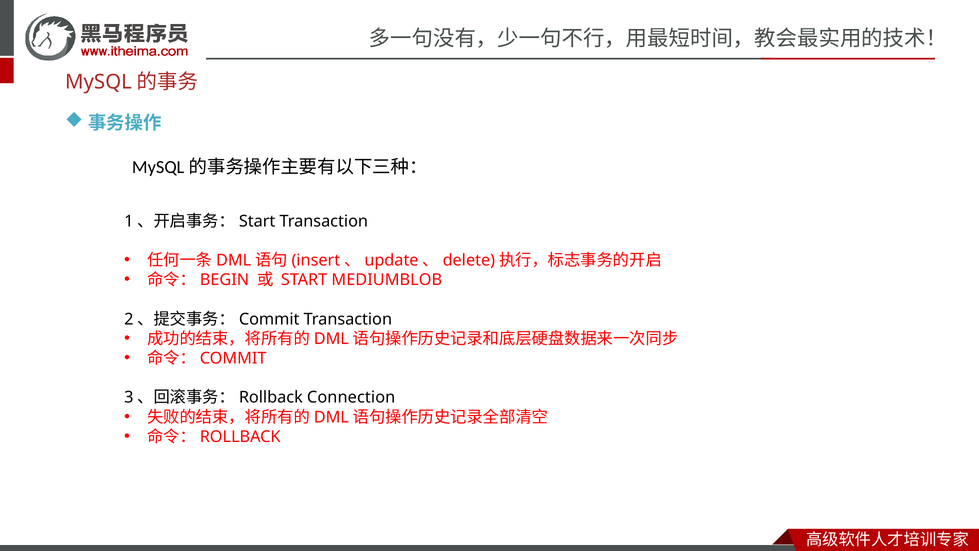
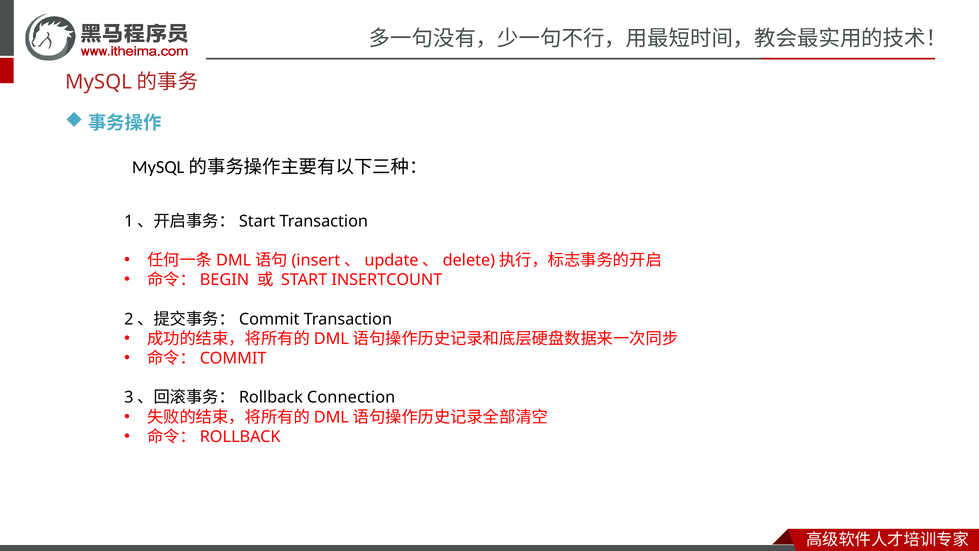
MEDIUMBLOB: MEDIUMBLOB -> INSERTCOUNT (387, 280)
